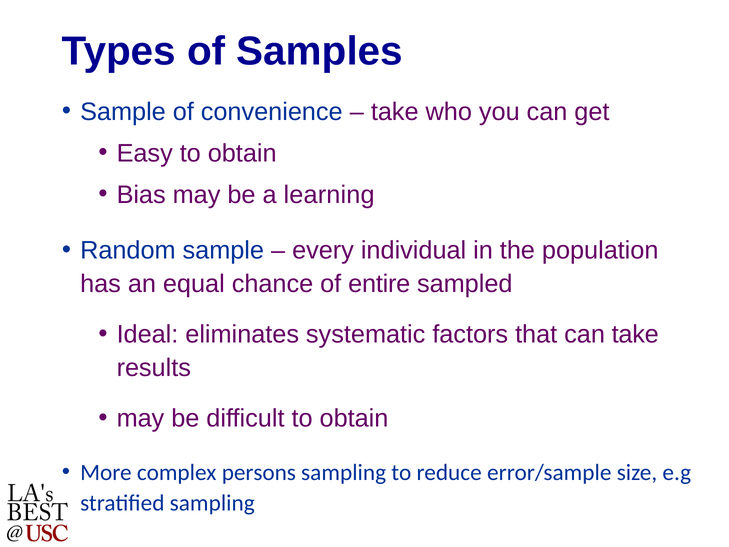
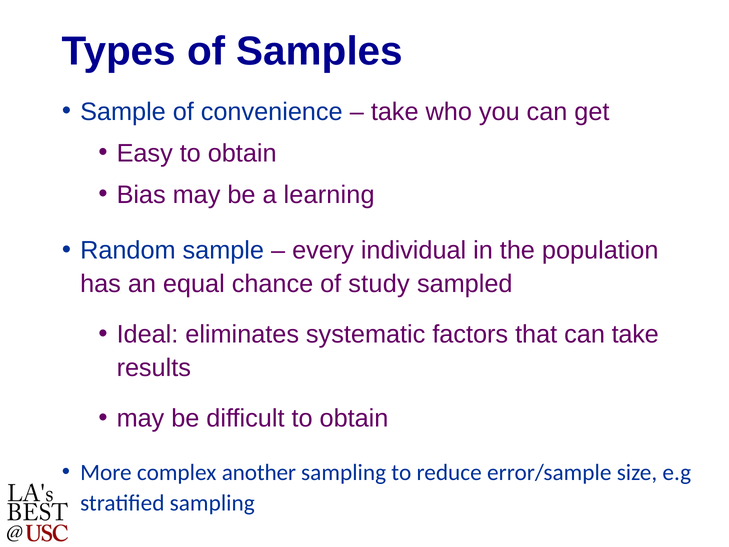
entire: entire -> study (379, 284)
persons: persons -> another (259, 472)
